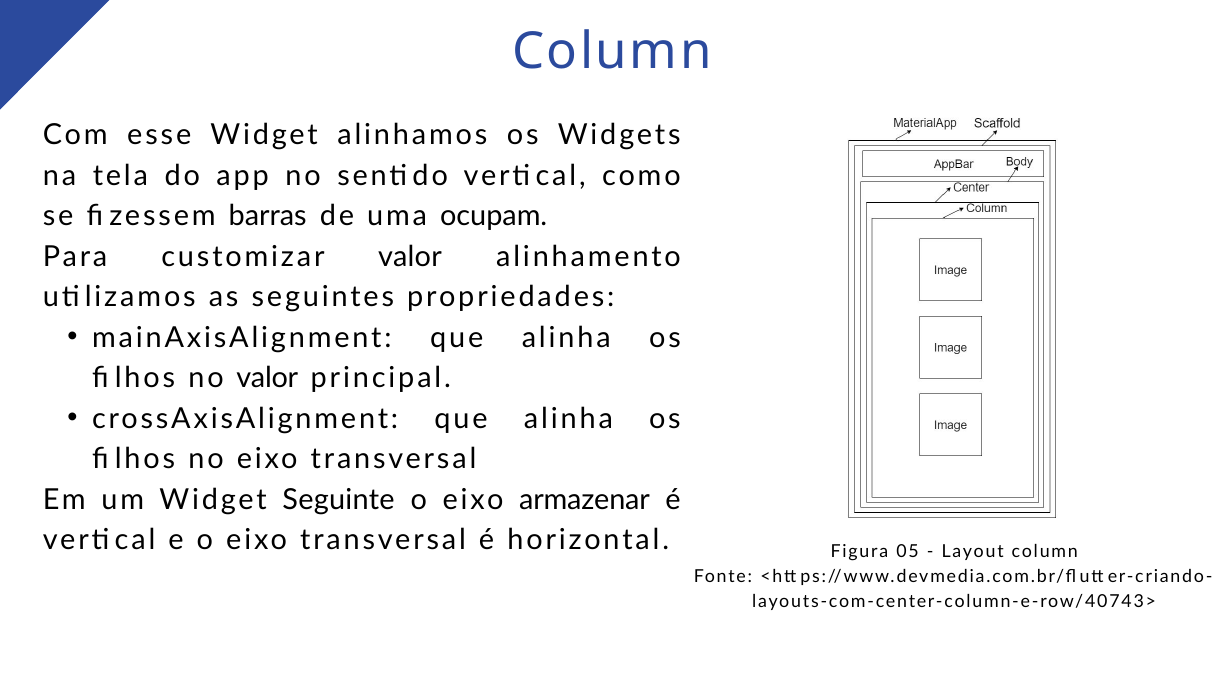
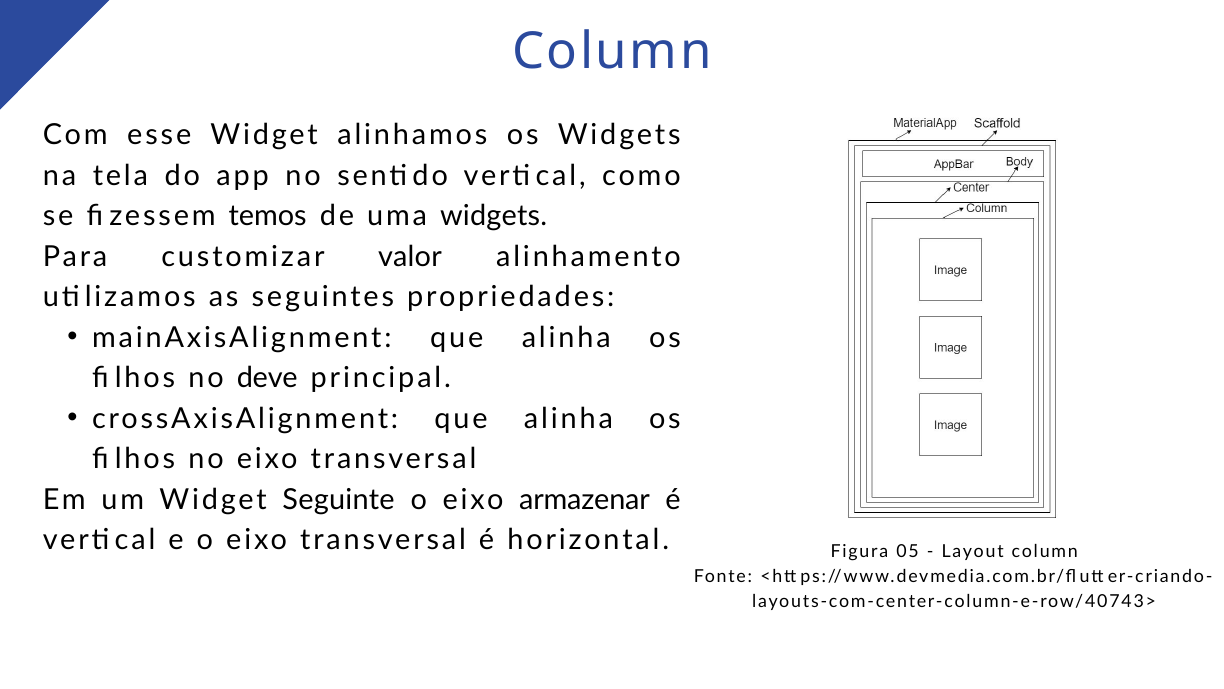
barras: barras -> temos (268, 216)
uma ocupam: ocupam -> widgets (494, 216)
no valor: valor -> deve (267, 378)
